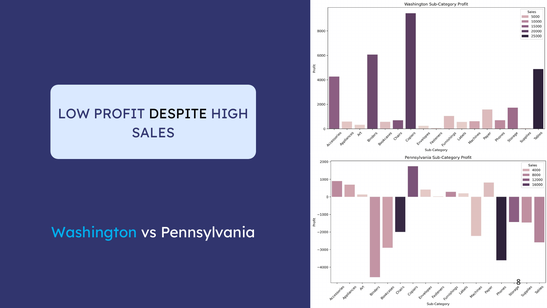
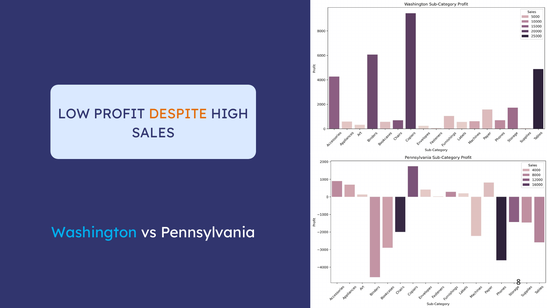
DESPITE colour: black -> orange (178, 114)
